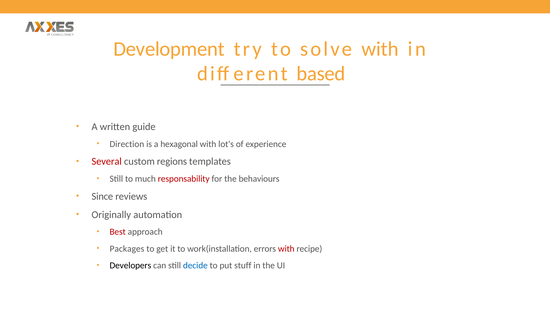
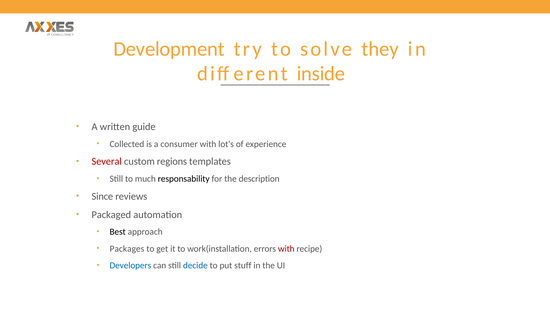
solve with: with -> they (380, 49)
based: based -> inside (321, 74)
Direction: Direction -> Collected (127, 144)
hexagonal: hexagonal -> consumer (179, 144)
responsability colour: red -> black (184, 179)
behaviours: behaviours -> description (259, 179)
Originally: Originally -> Packaged (111, 214)
Best colour: red -> black (118, 231)
Developers colour: black -> blue (130, 265)
